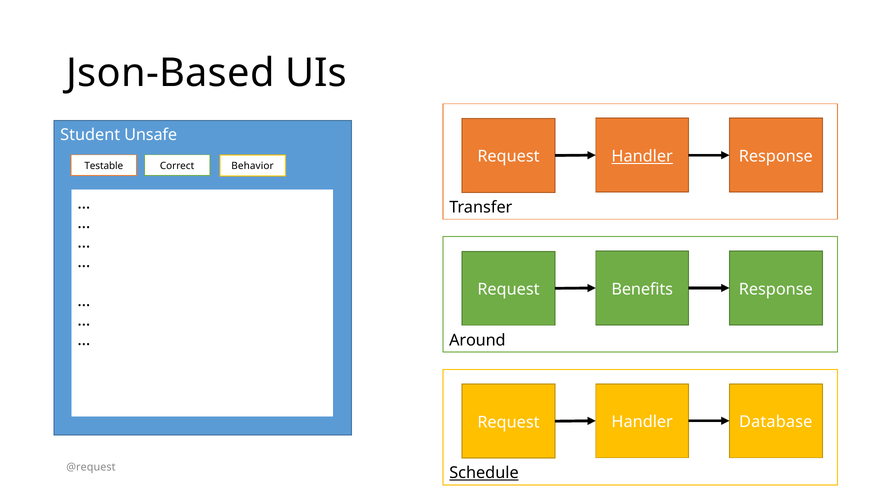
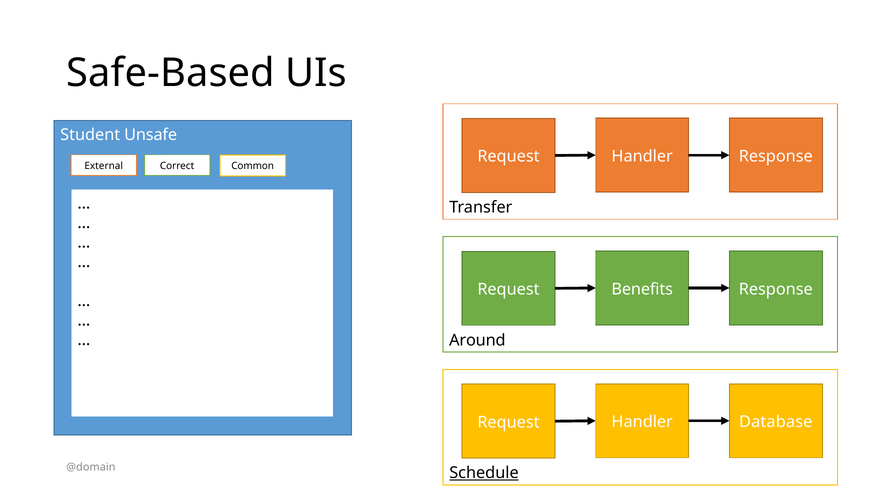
Json-Based: Json-Based -> Safe-Based (171, 73)
Handler underline: present -> none (642, 156)
Testable: Testable -> External (104, 166)
Behavior: Behavior -> Common (253, 166)
@request: @request -> @domain (91, 467)
